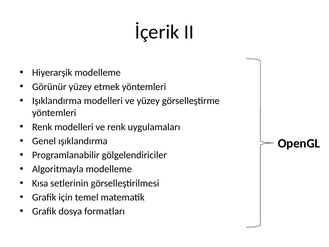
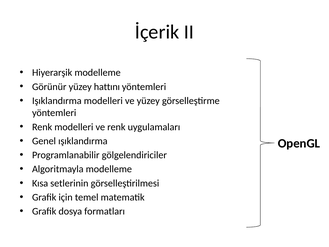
etmek: etmek -> hattını (107, 87)
